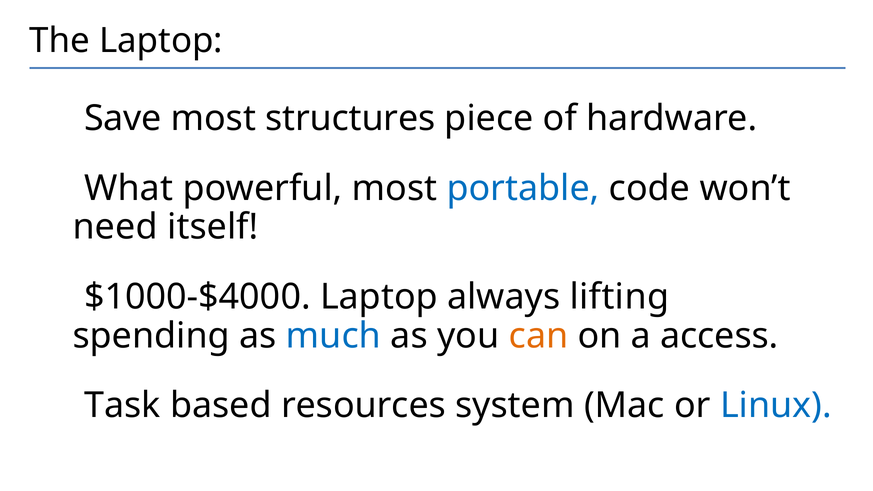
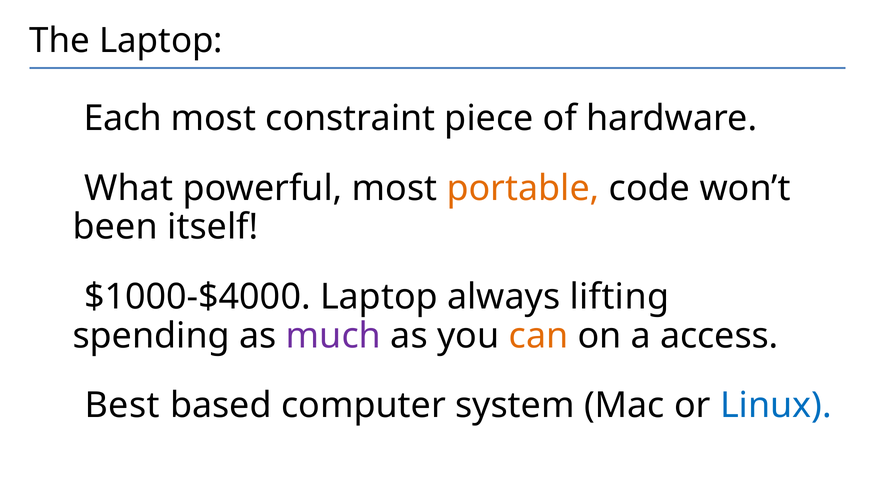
Save: Save -> Each (123, 118)
structures: structures -> constraint (350, 118)
portable colour: blue -> orange (523, 188)
need: need -> been (115, 227)
much colour: blue -> purple (333, 336)
Task: Task -> Best (122, 406)
resources: resources -> computer (363, 406)
